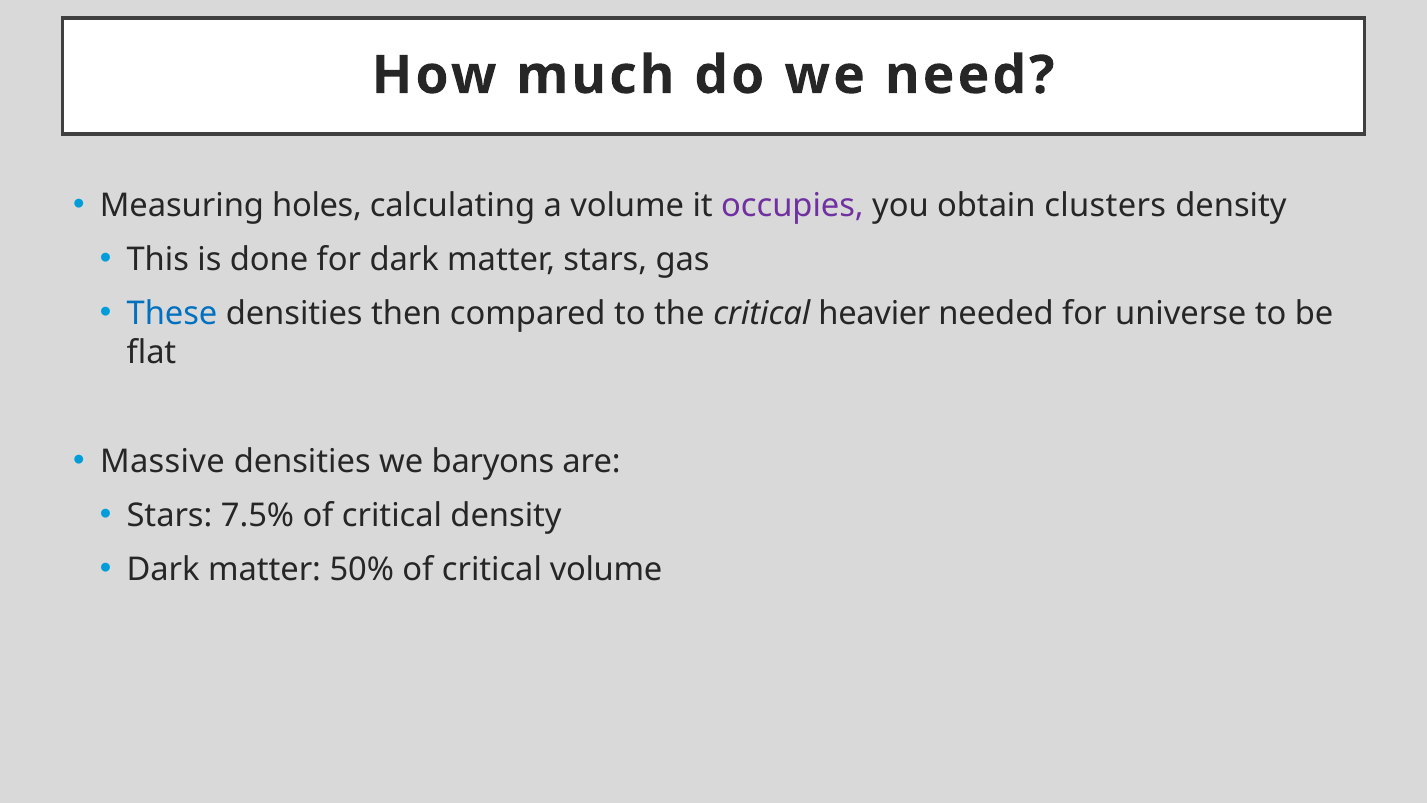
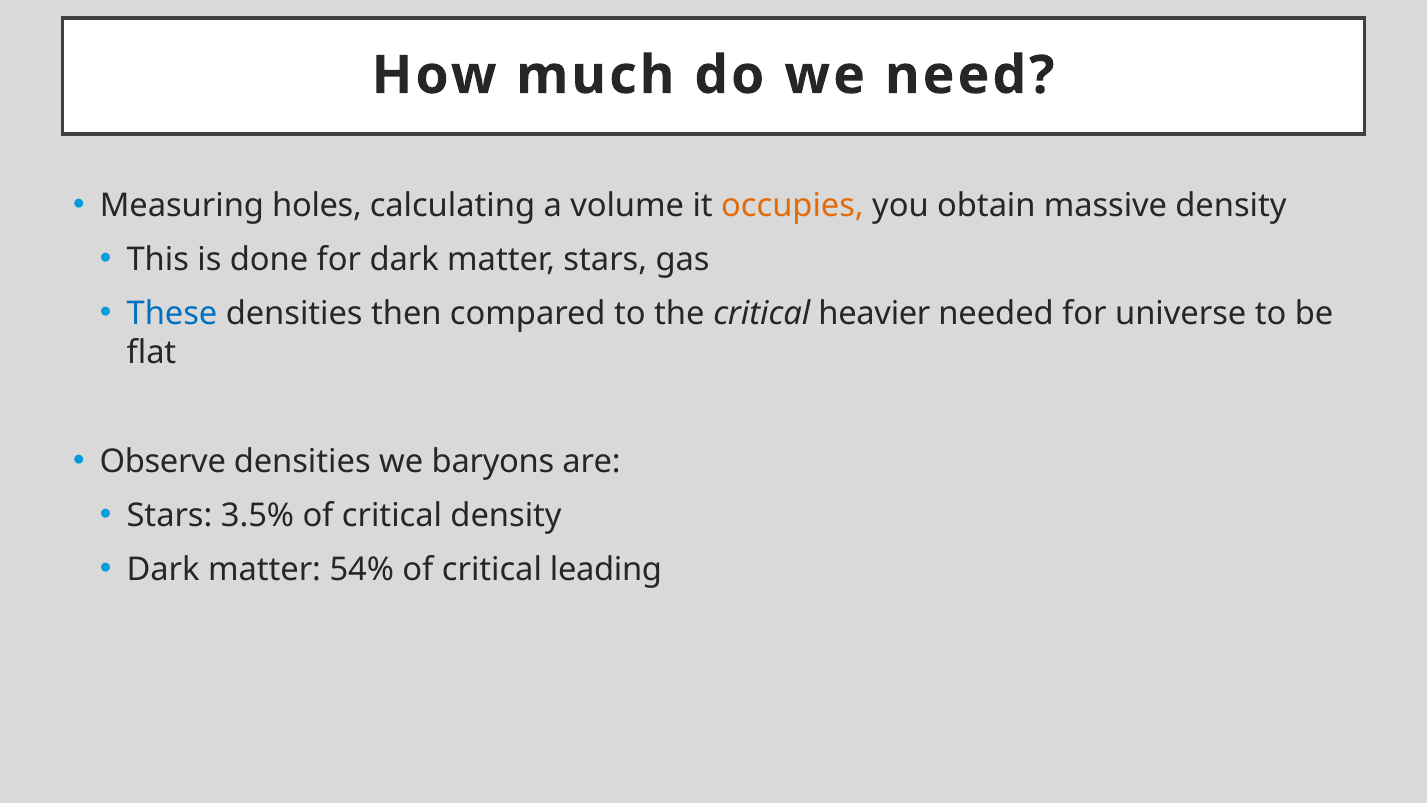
occupies colour: purple -> orange (792, 206)
clusters: clusters -> massive (1105, 206)
Massive: Massive -> Observe (163, 461)
7.5%: 7.5% -> 3.5% (258, 515)
50%: 50% -> 54% (362, 569)
critical volume: volume -> leading (606, 569)
